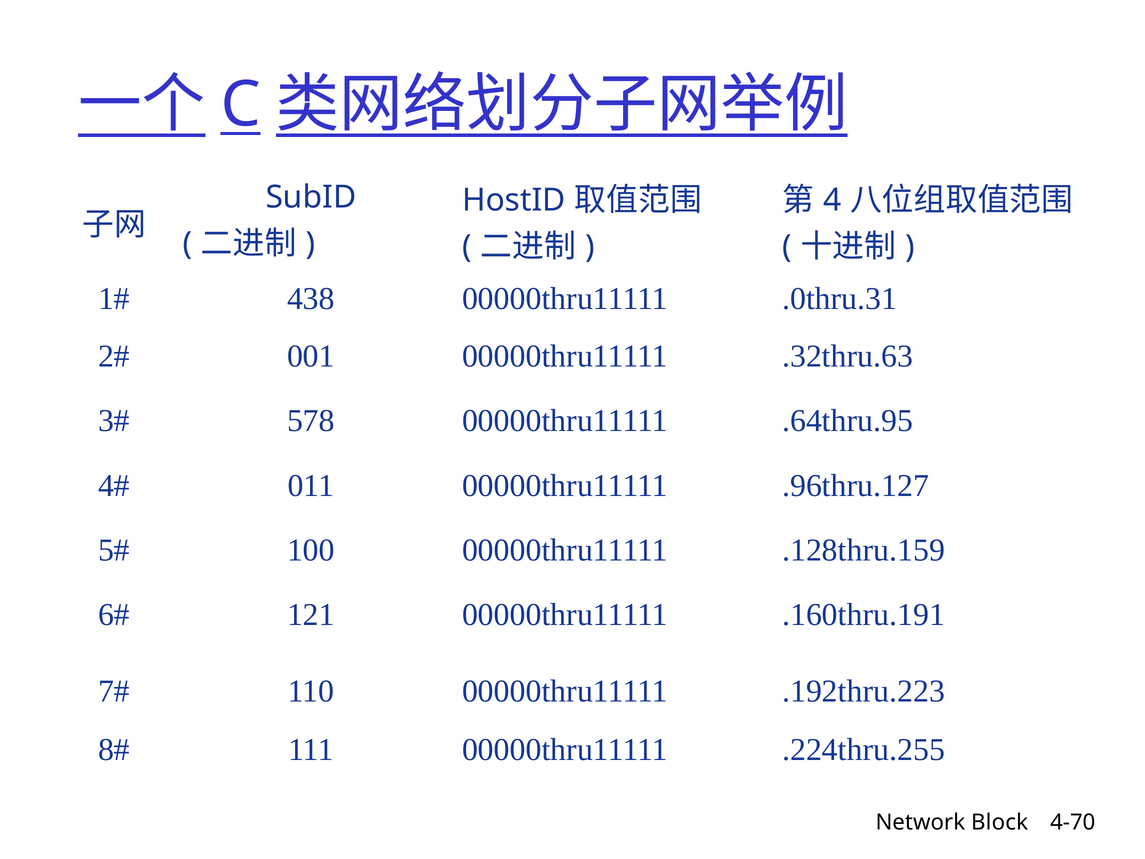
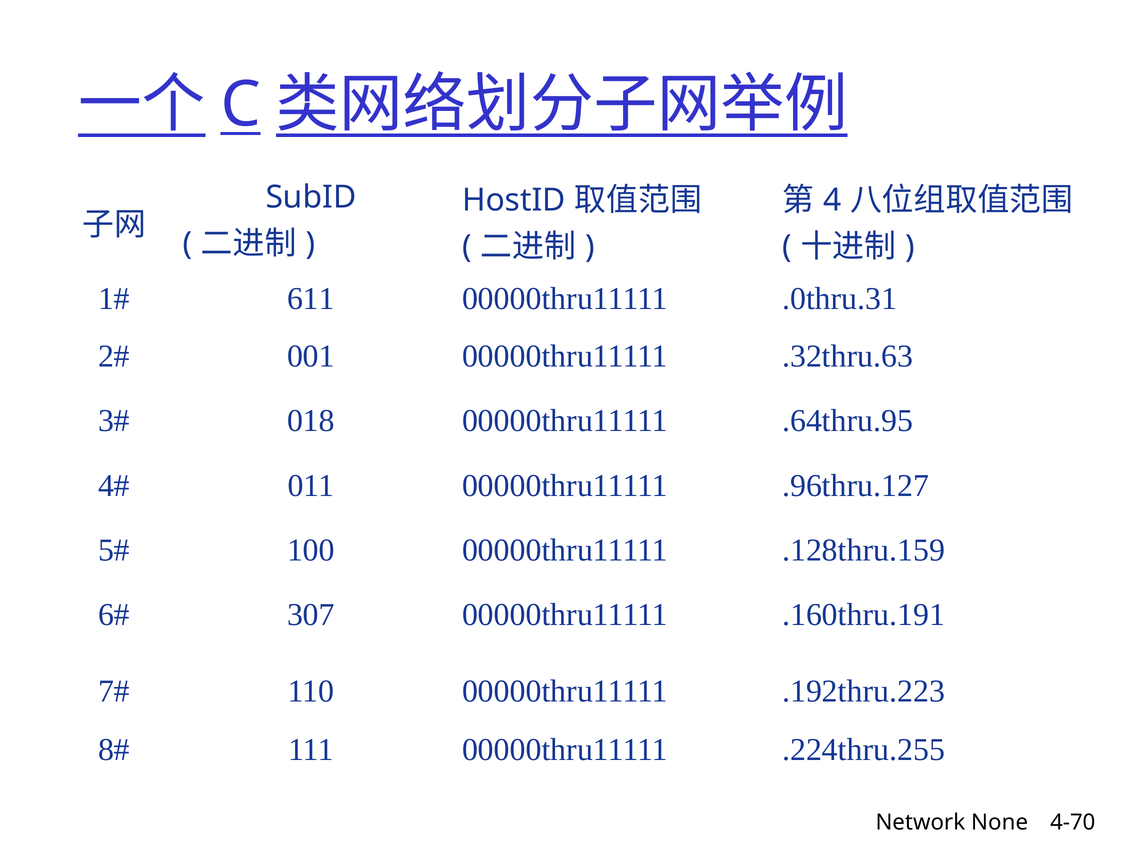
438: 438 -> 611 (311, 299)
578: 578 -> 018 (311, 421)
121: 121 -> 307 (311, 615)
Block: Block -> None (1000, 822)
